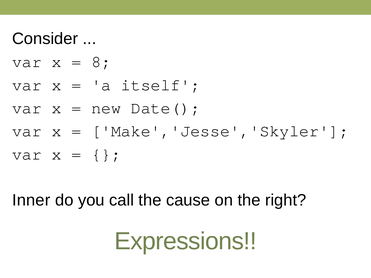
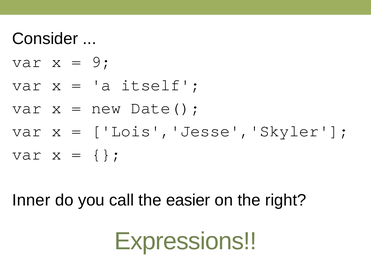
8: 8 -> 9 (101, 62)
Make','Jesse','Skyler: Make','Jesse','Skyler -> Lois','Jesse','Skyler (220, 131)
cause: cause -> easier (188, 200)
